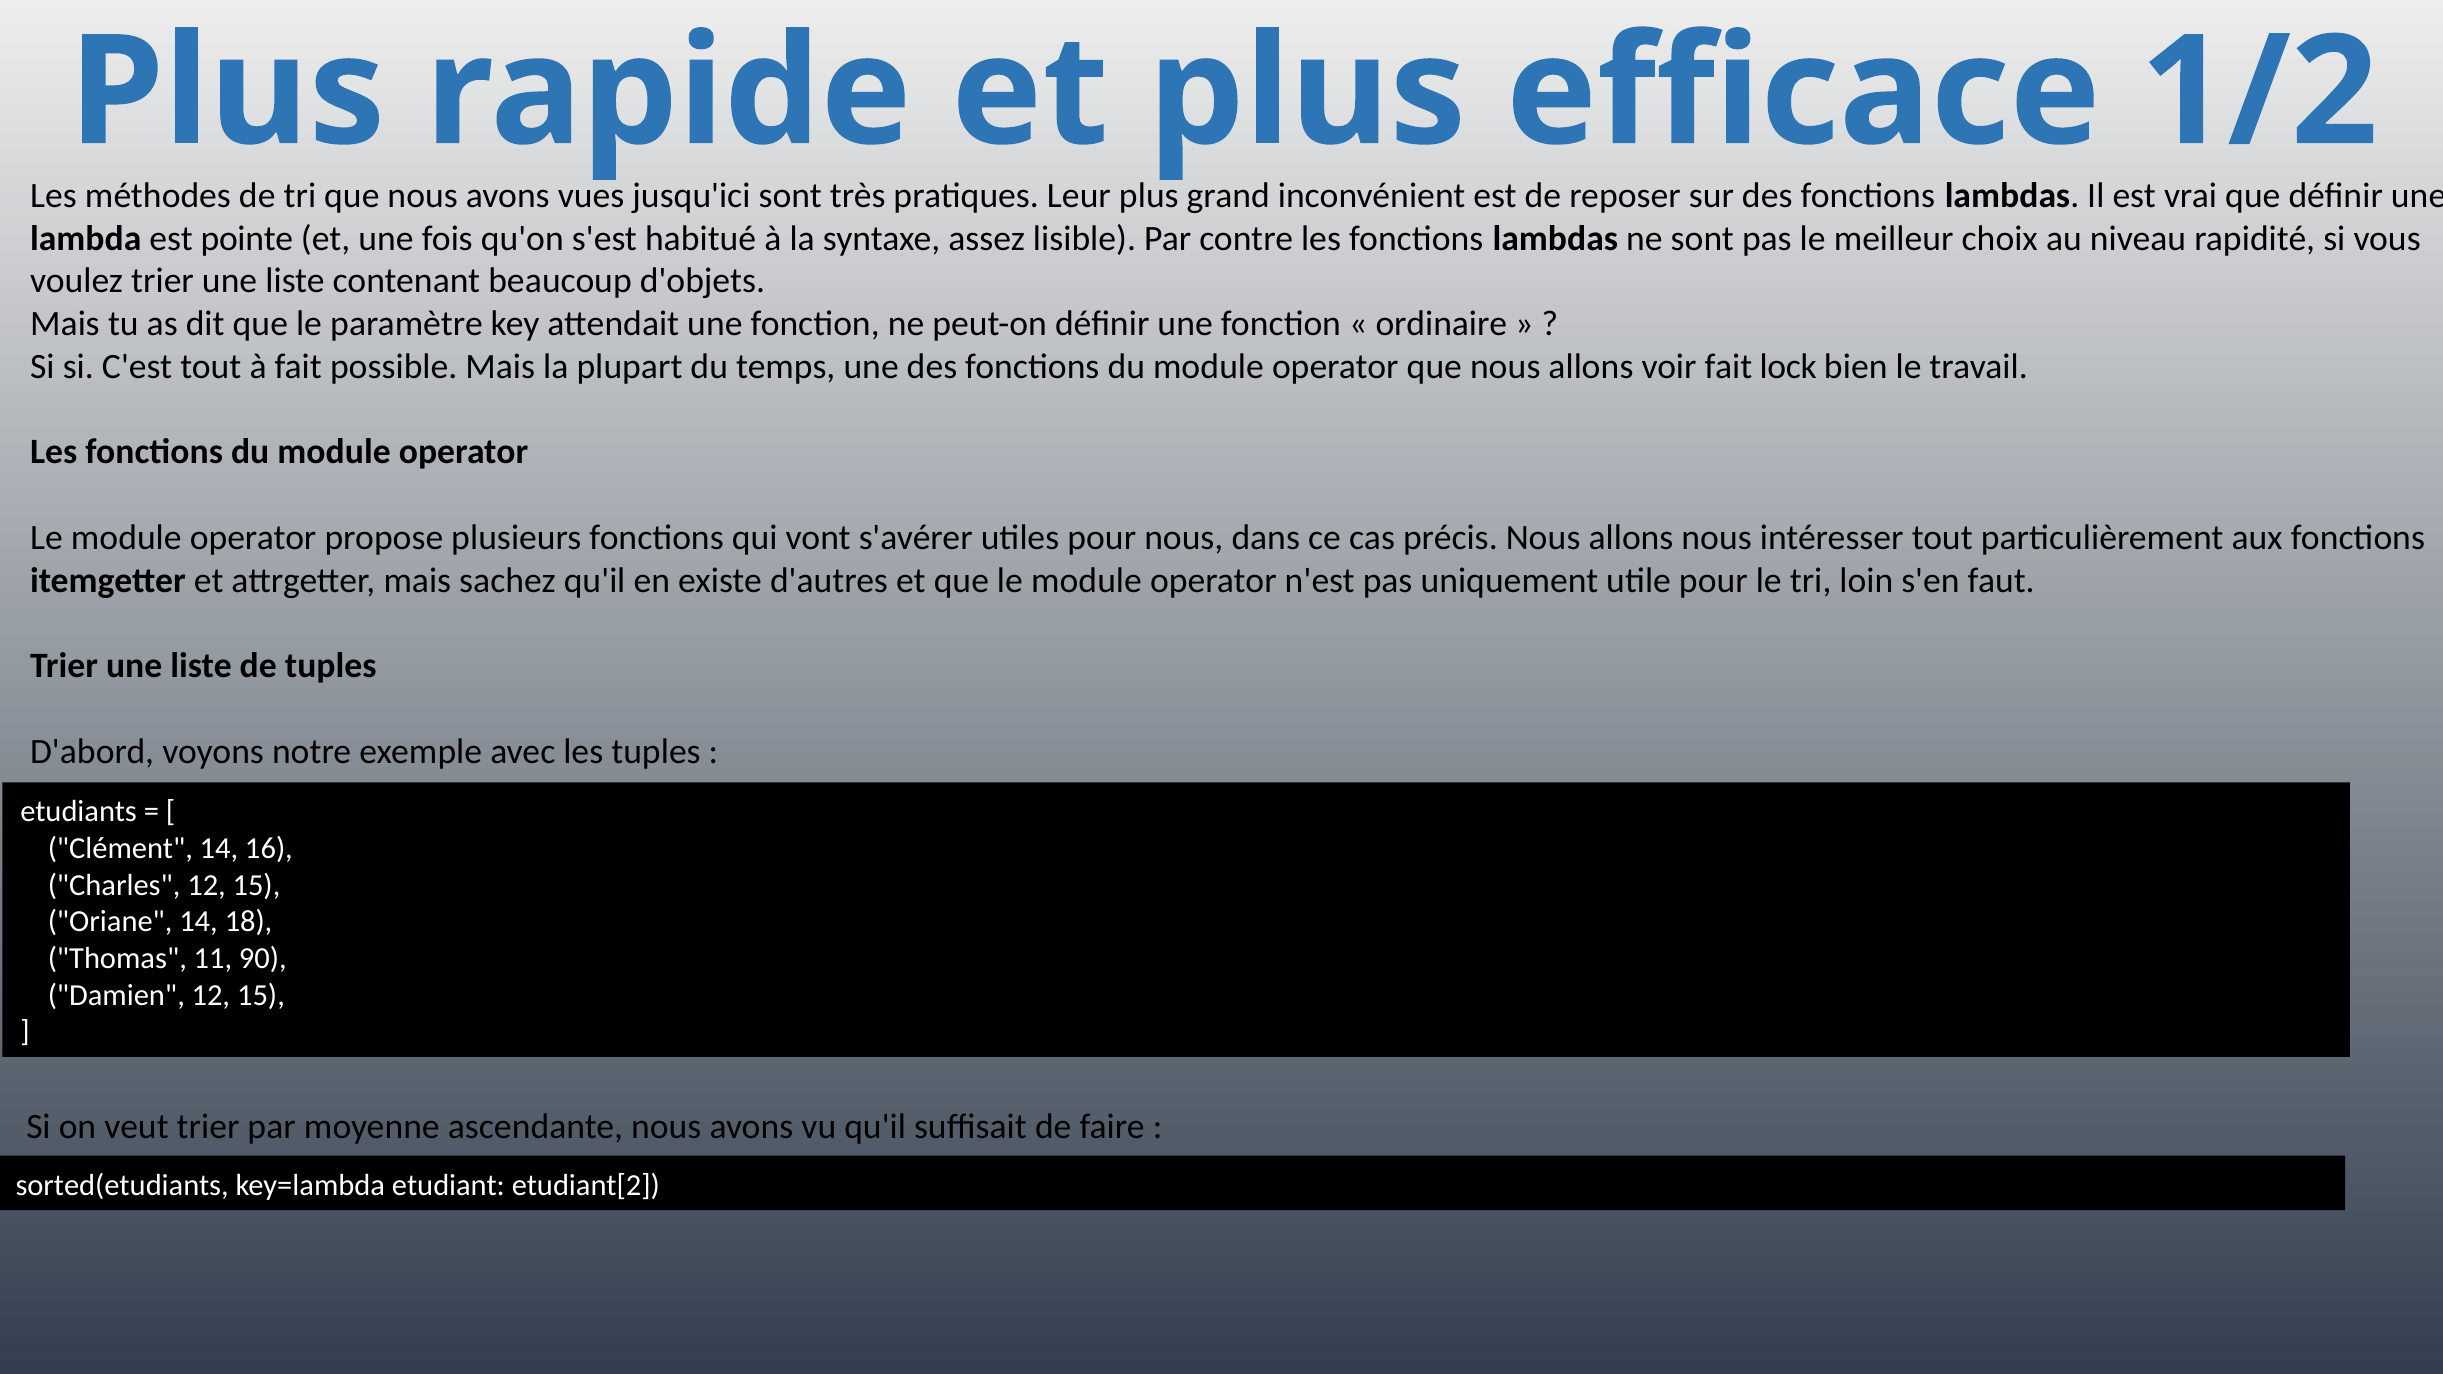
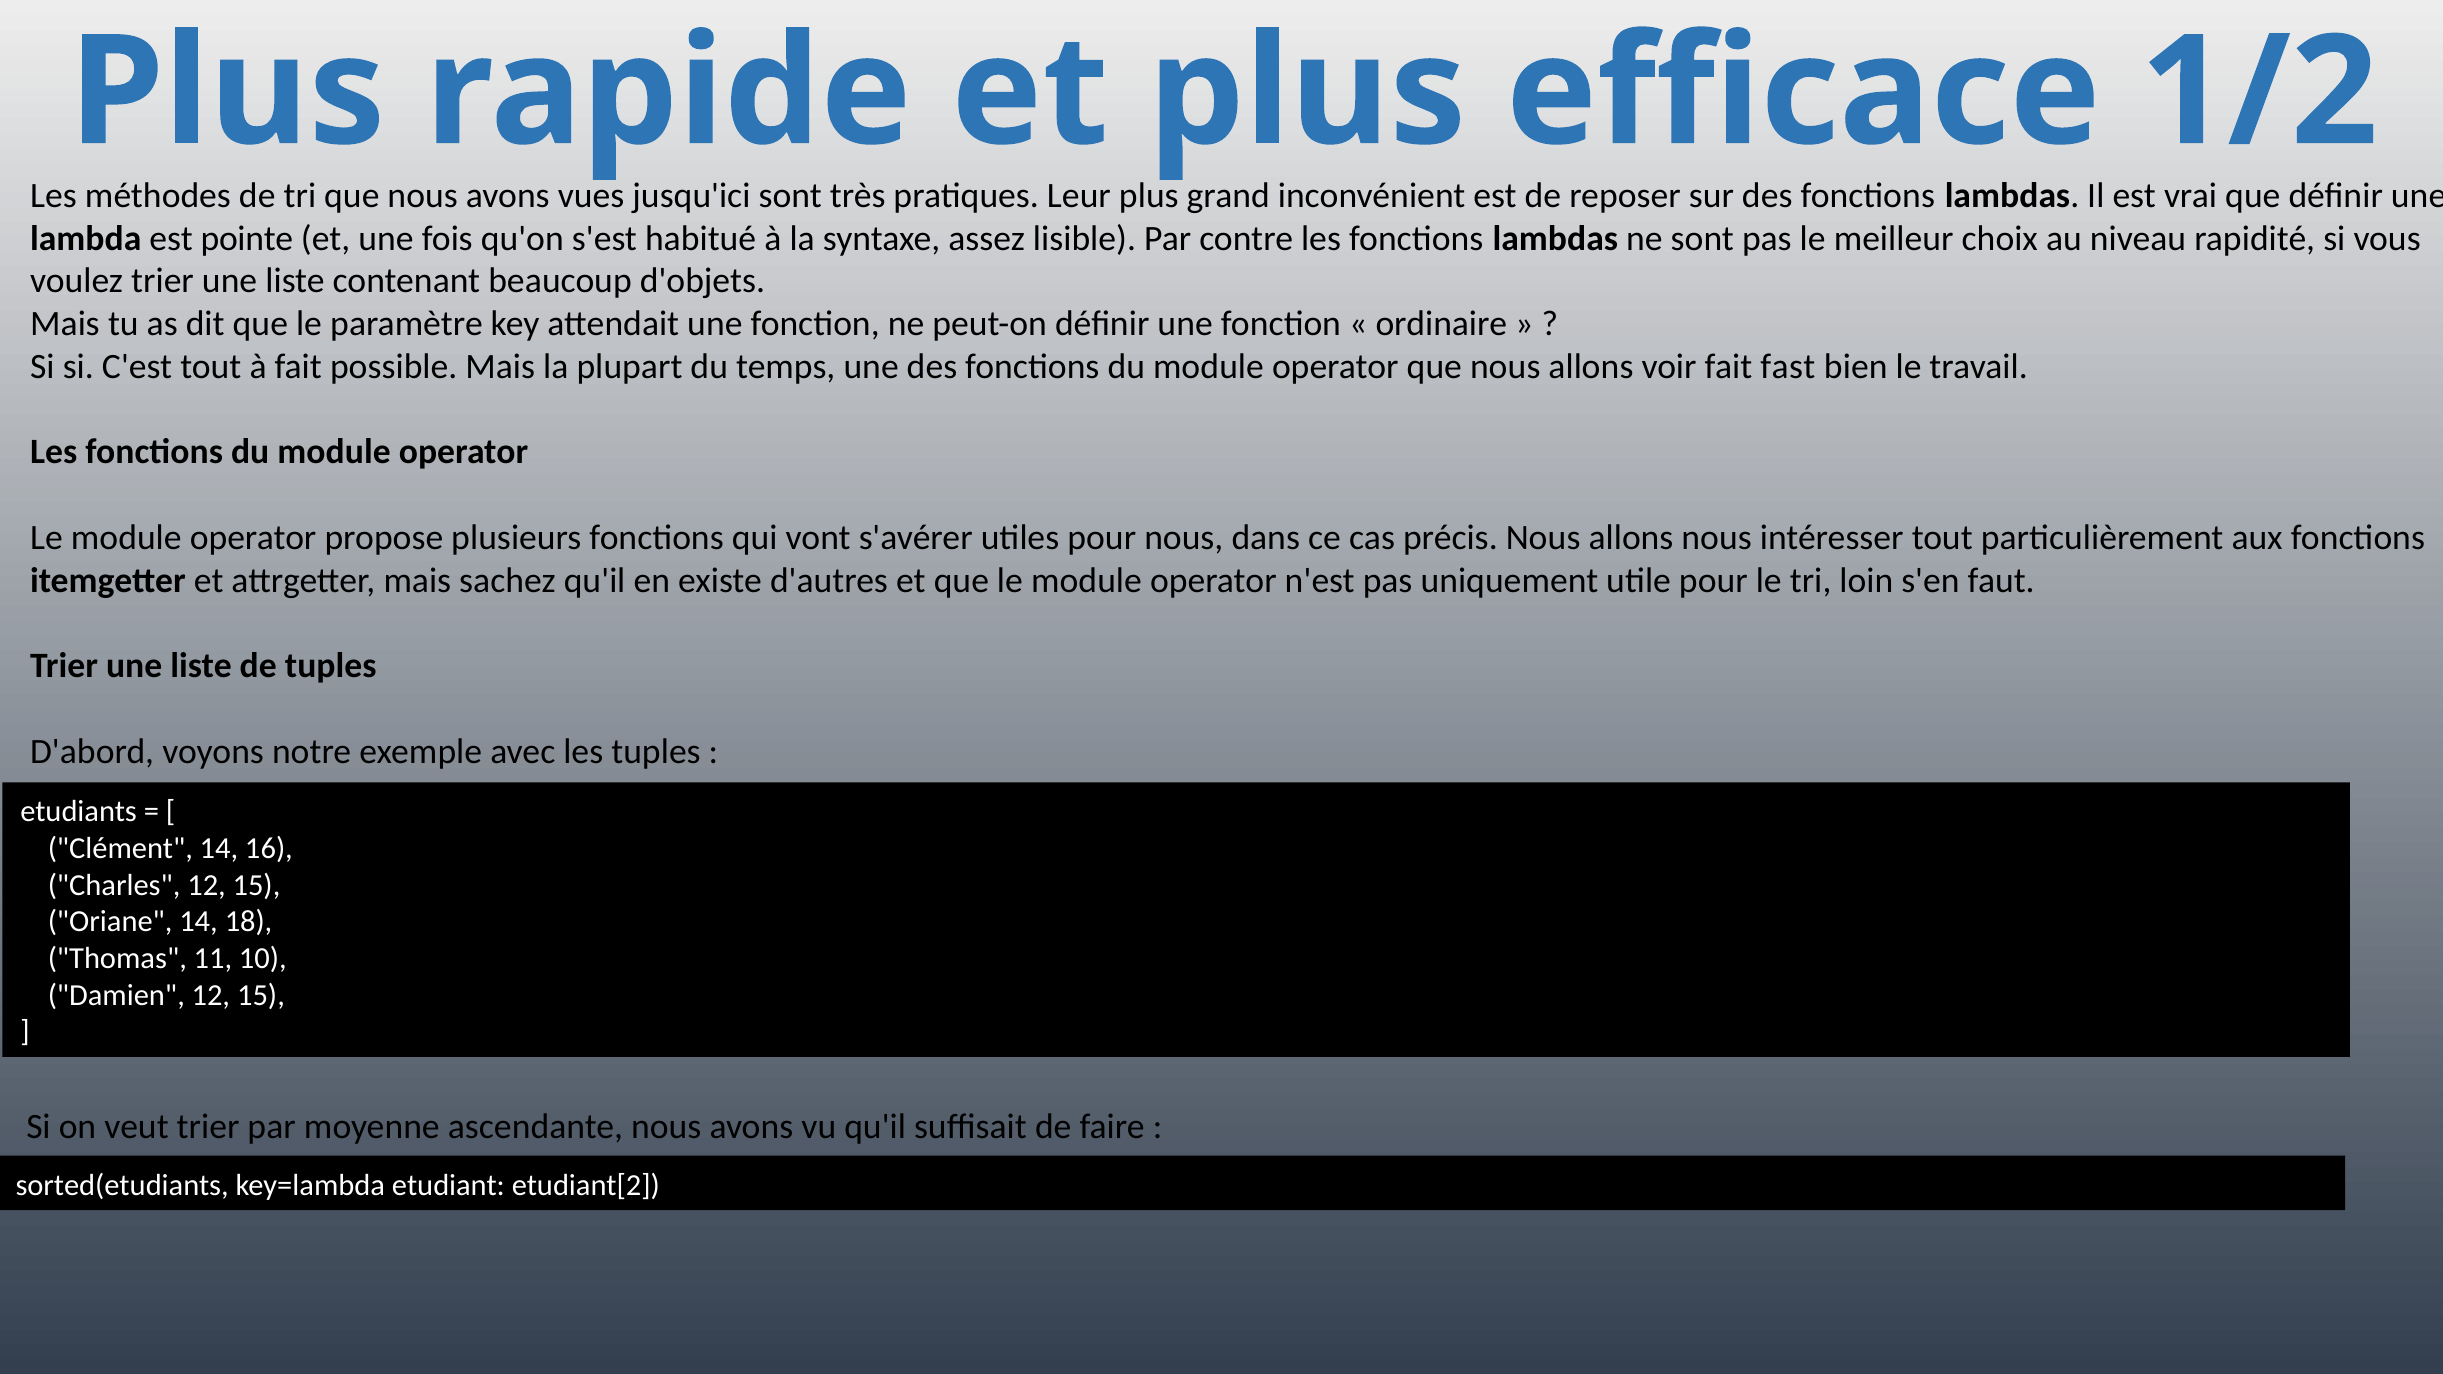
lock: lock -> fast (1788, 367)
90: 90 -> 10 (263, 959)
